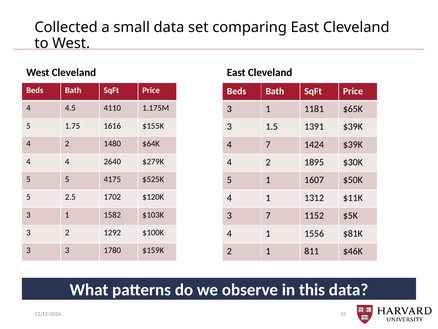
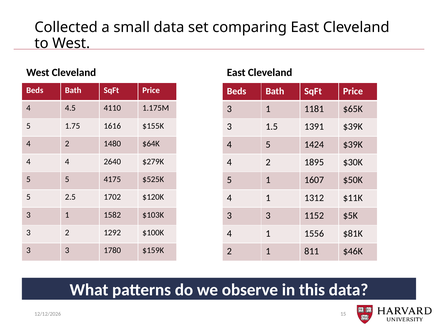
4 7: 7 -> 5 (268, 144)
7: 7 -> 3 (268, 215)
